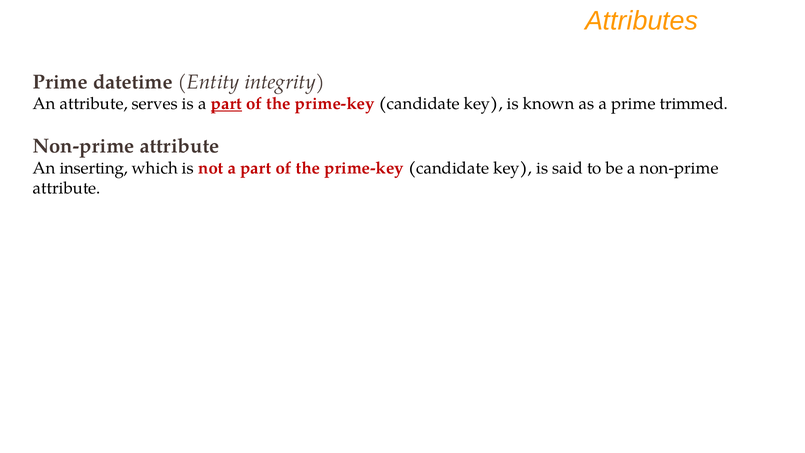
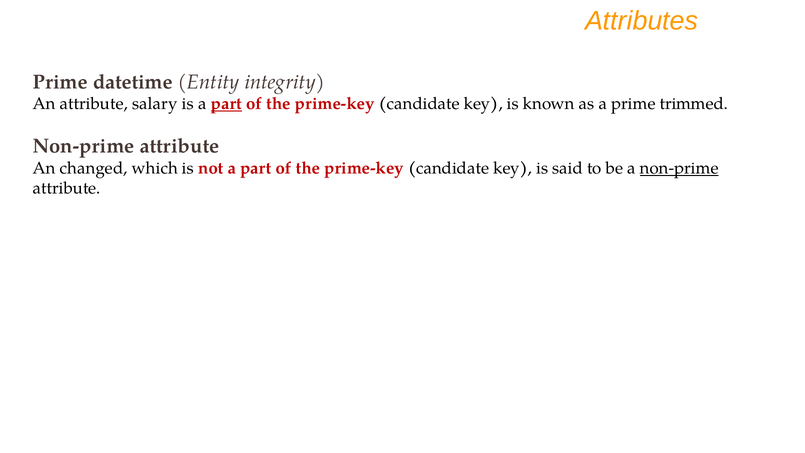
serves: serves -> salary (155, 104)
inserting: inserting -> changed (94, 168)
non-prime underline: none -> present (679, 168)
